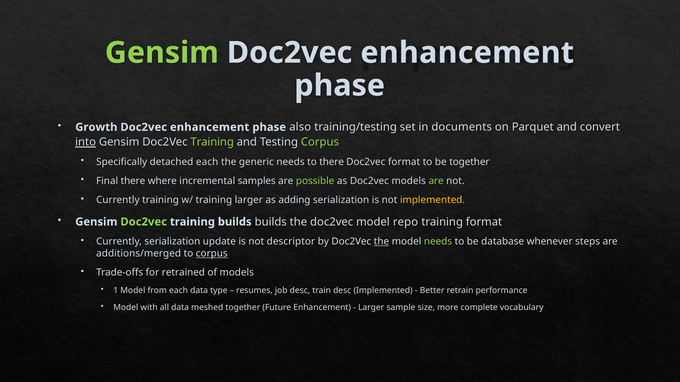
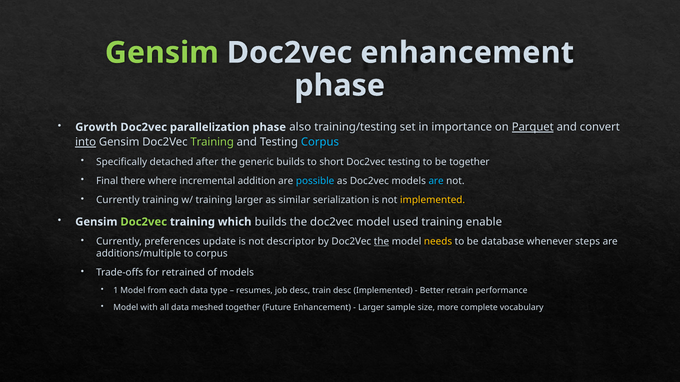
enhancement: enhancement -> parallelization (210, 127)
documents: documents -> importance (462, 127)
Parquet underline: none -> present (533, 127)
Corpus colour: light green -> light blue (320, 142)
detached each: each -> after (207, 162)
generic needs: needs -> builds (291, 162)
to there: there -> short (332, 162)
Doc2vec format: format -> testing (404, 162)
samples: samples -> addition (257, 181)
possible colour: light green -> light blue (315, 181)
are colour: light green -> light blue (436, 181)
adding: adding -> similar (294, 200)
training builds: builds -> which (235, 222)
repo: repo -> used (406, 222)
training format: format -> enable (484, 222)
Currently serialization: serialization -> preferences (172, 242)
needs colour: light green -> yellow (438, 242)
additions/merged: additions/merged -> additions/multiple (139, 254)
corpus underline: present -> none (212, 254)
